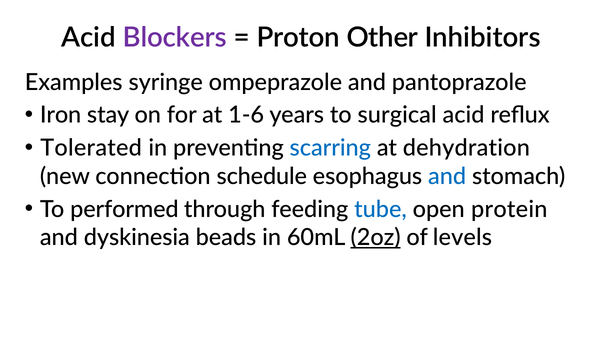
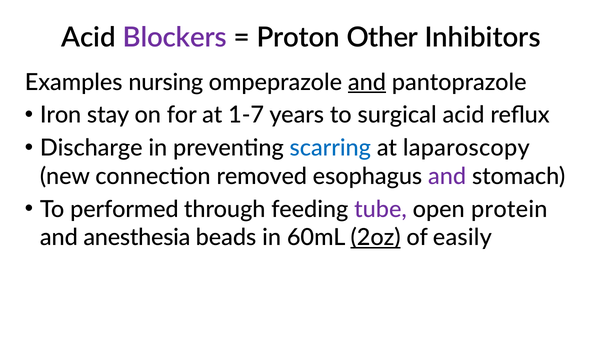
syringe: syringe -> nursing (166, 82)
and underline: none -> present (367, 82)
1-6: 1-6 -> 1-7 (246, 115)
Tolerated: Tolerated -> Discharge (91, 148)
dehydration: dehydration -> laparoscopy (466, 148)
schedule: schedule -> removed (262, 176)
and colour: blue -> purple (447, 176)
tube colour: blue -> purple (381, 209)
dyskinesia: dyskinesia -> anesthesia (137, 237)
levels: levels -> easily (462, 237)
